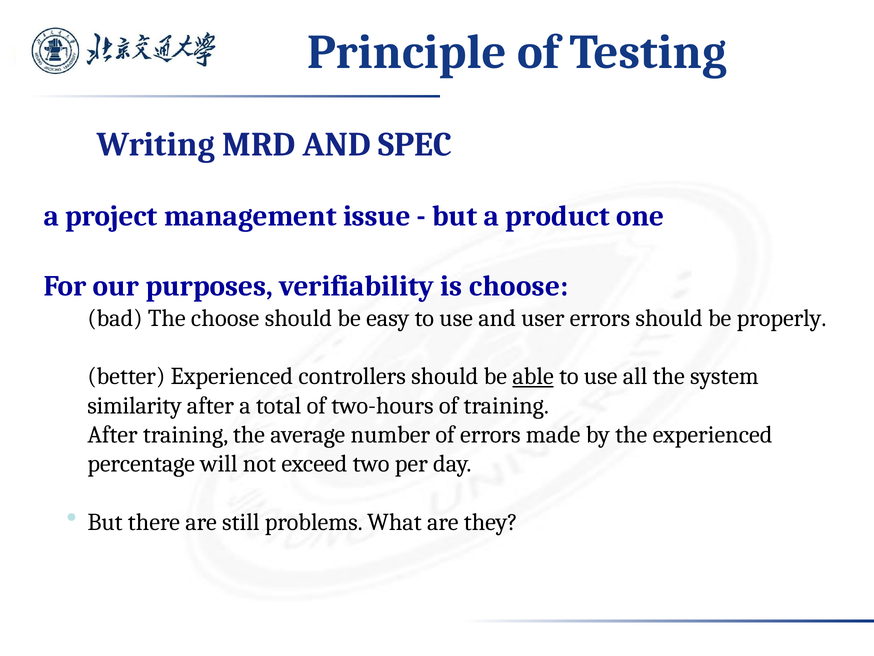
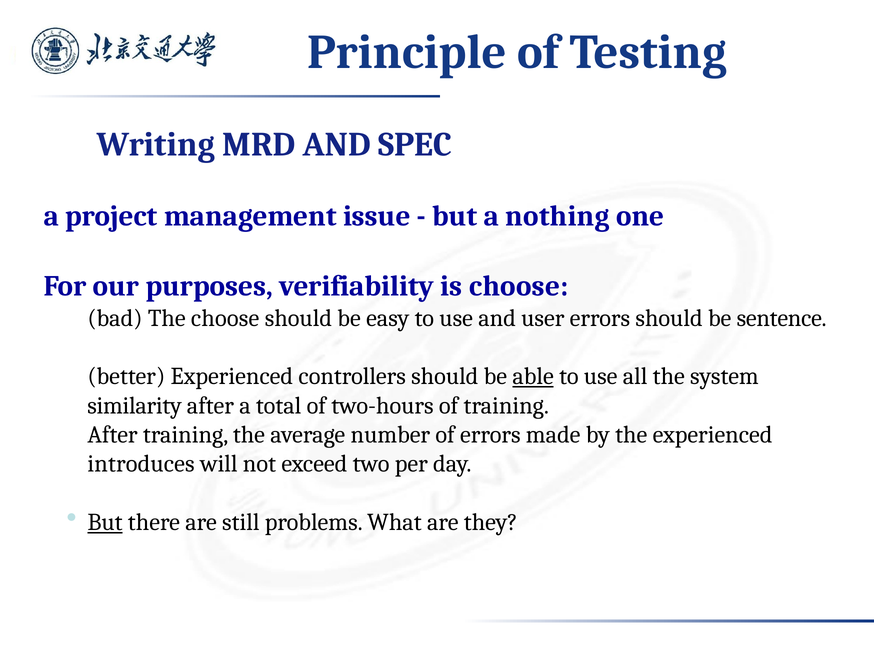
product: product -> nothing (558, 216)
properly: properly -> sentence (782, 318)
percentage: percentage -> introduces (141, 464)
But underline: none -> present (105, 522)
